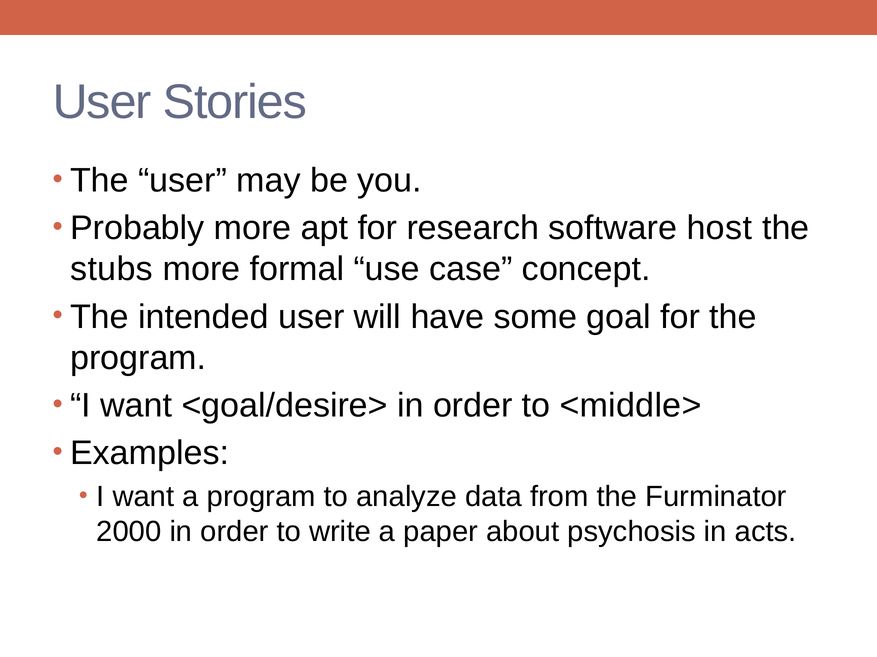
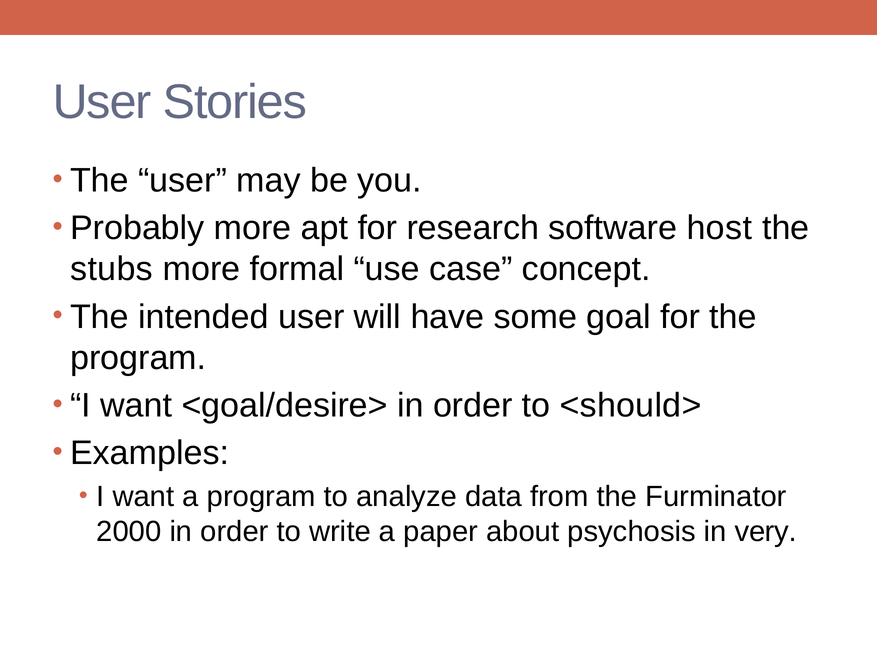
<middle>: <middle> -> <should> (631, 406)
acts: acts -> very (766, 532)
